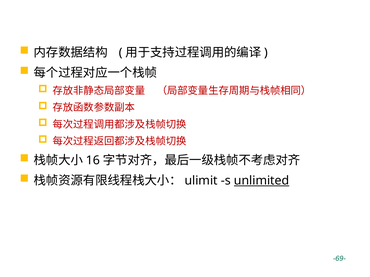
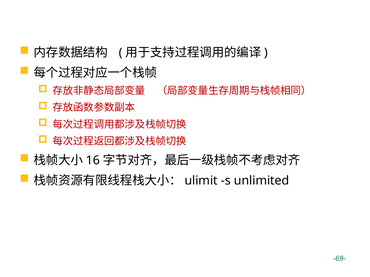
unlimited underline: present -> none (262, 181)
